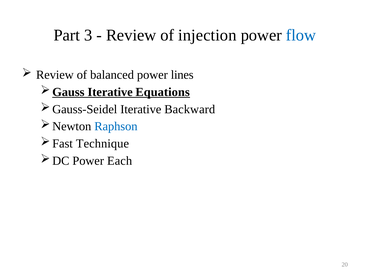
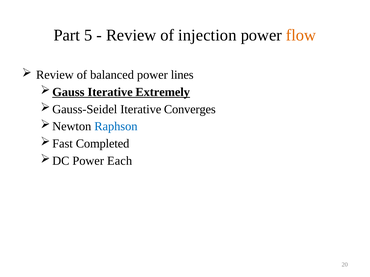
3: 3 -> 5 (88, 35)
flow colour: blue -> orange (301, 35)
Equations: Equations -> Extremely (163, 92)
Backward: Backward -> Converges (190, 109)
Technique: Technique -> Completed (103, 144)
